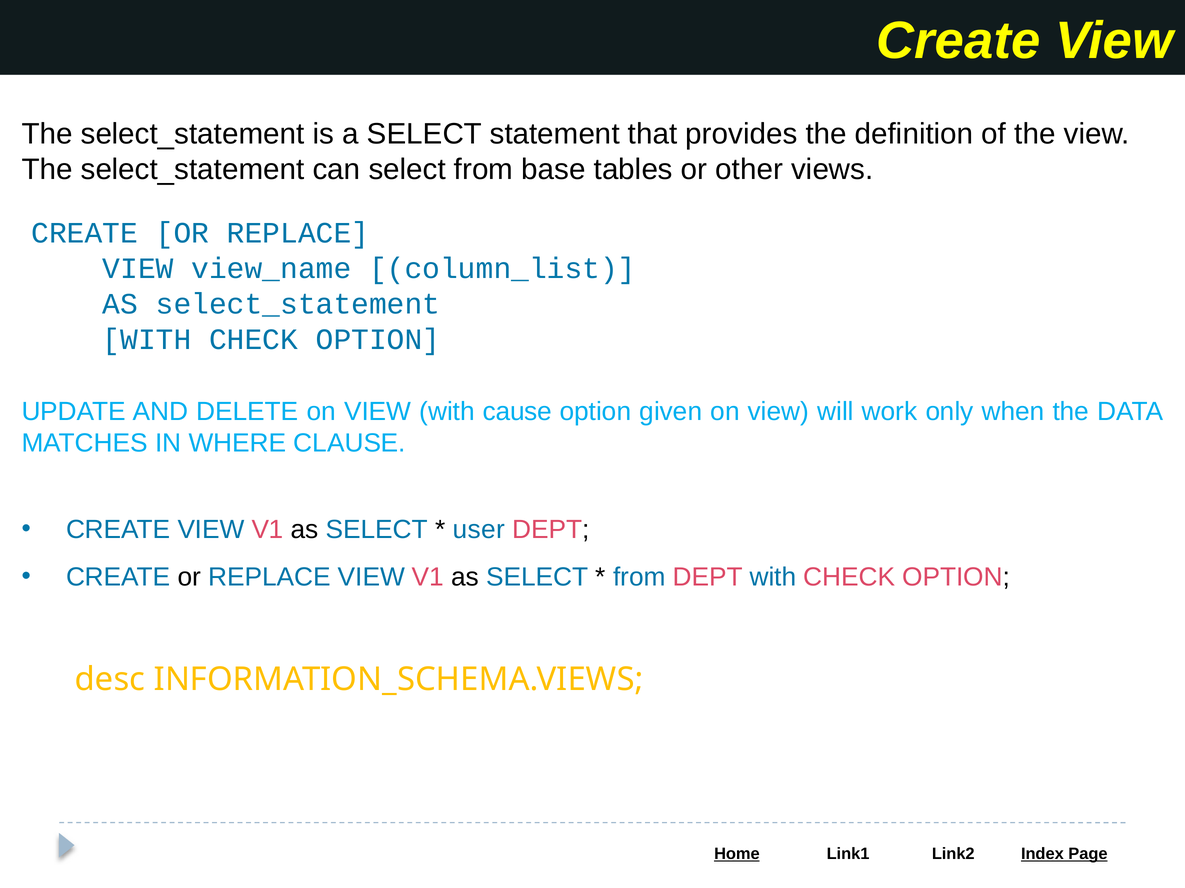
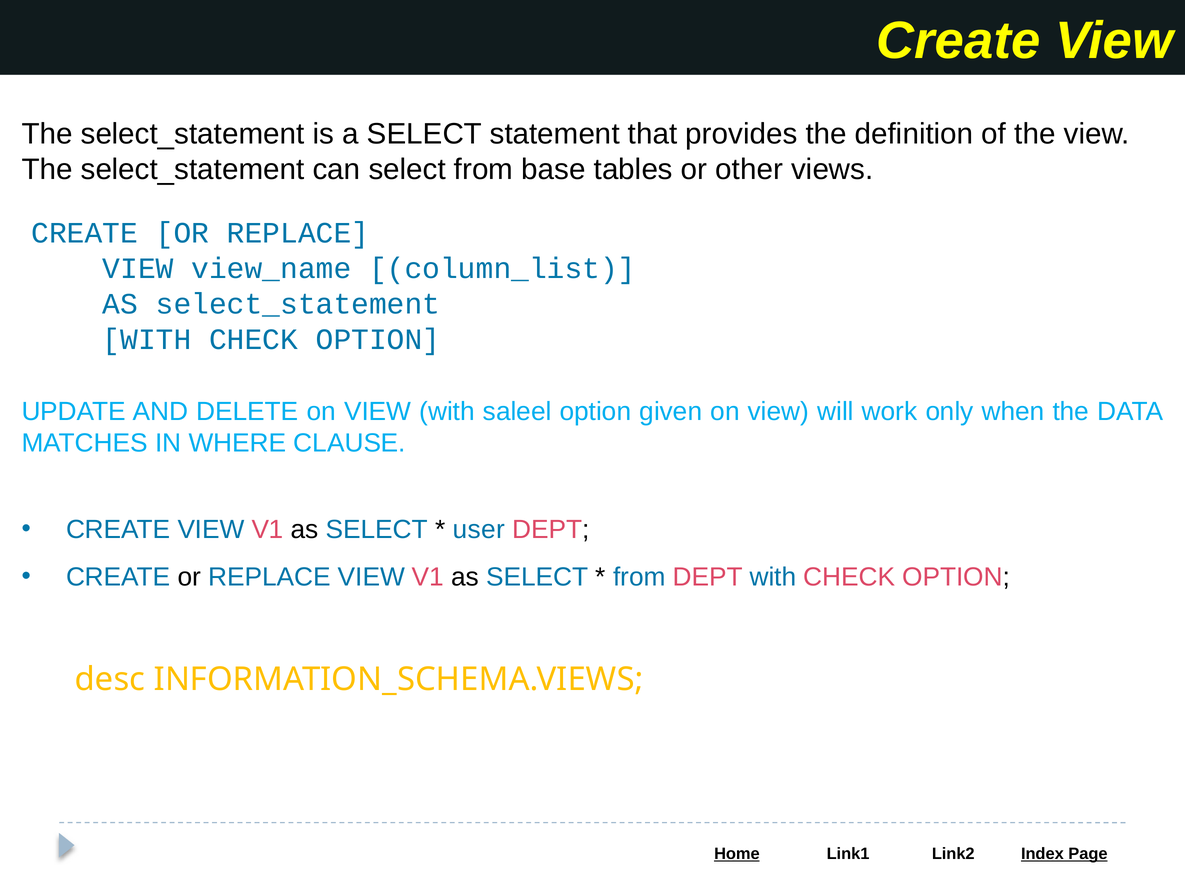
cause: cause -> saleel (517, 412)
